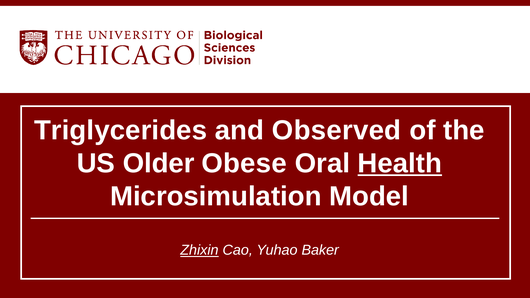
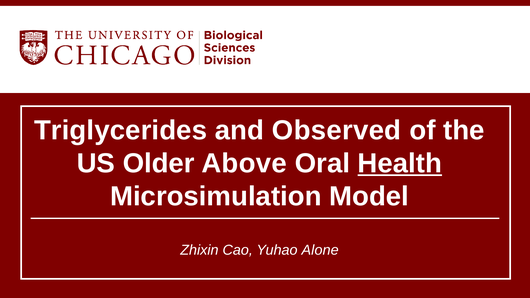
Obese: Obese -> Above (244, 163)
Zhixin underline: present -> none (199, 250)
Baker: Baker -> Alone (320, 250)
